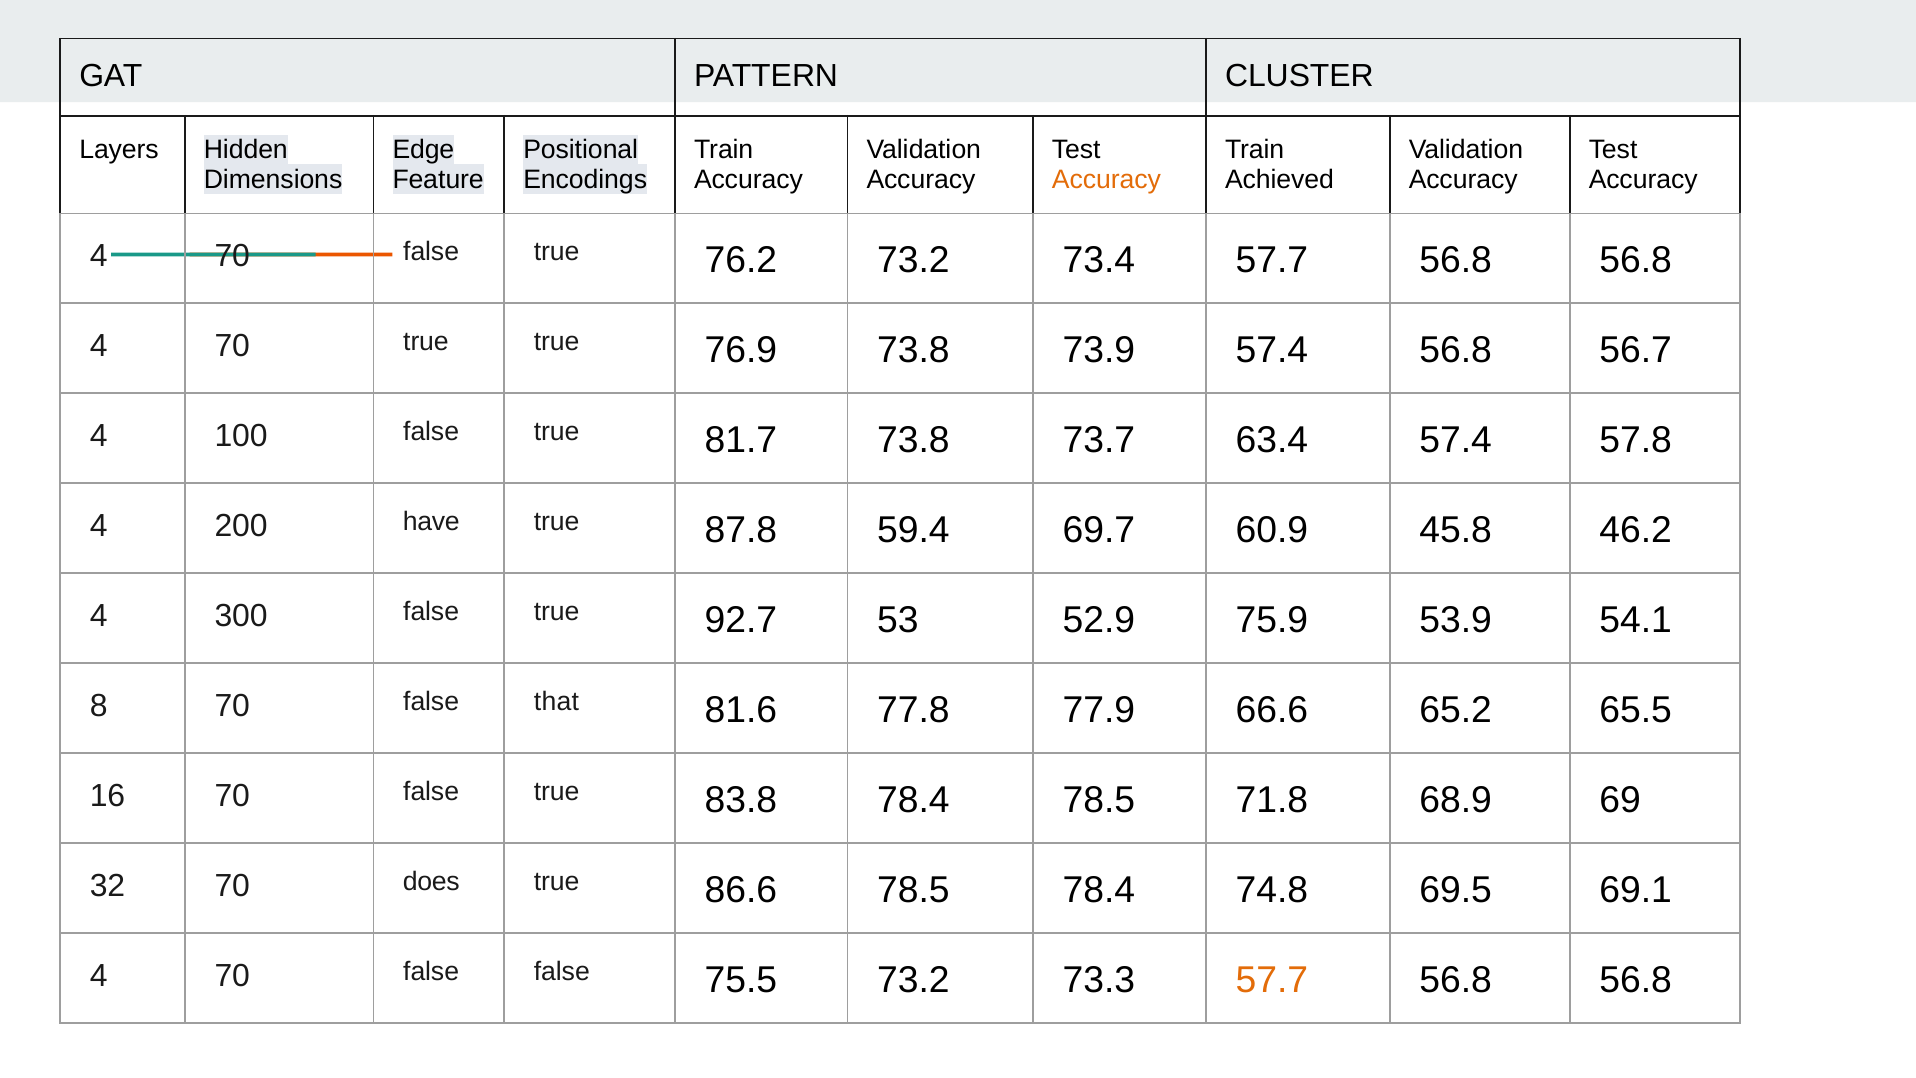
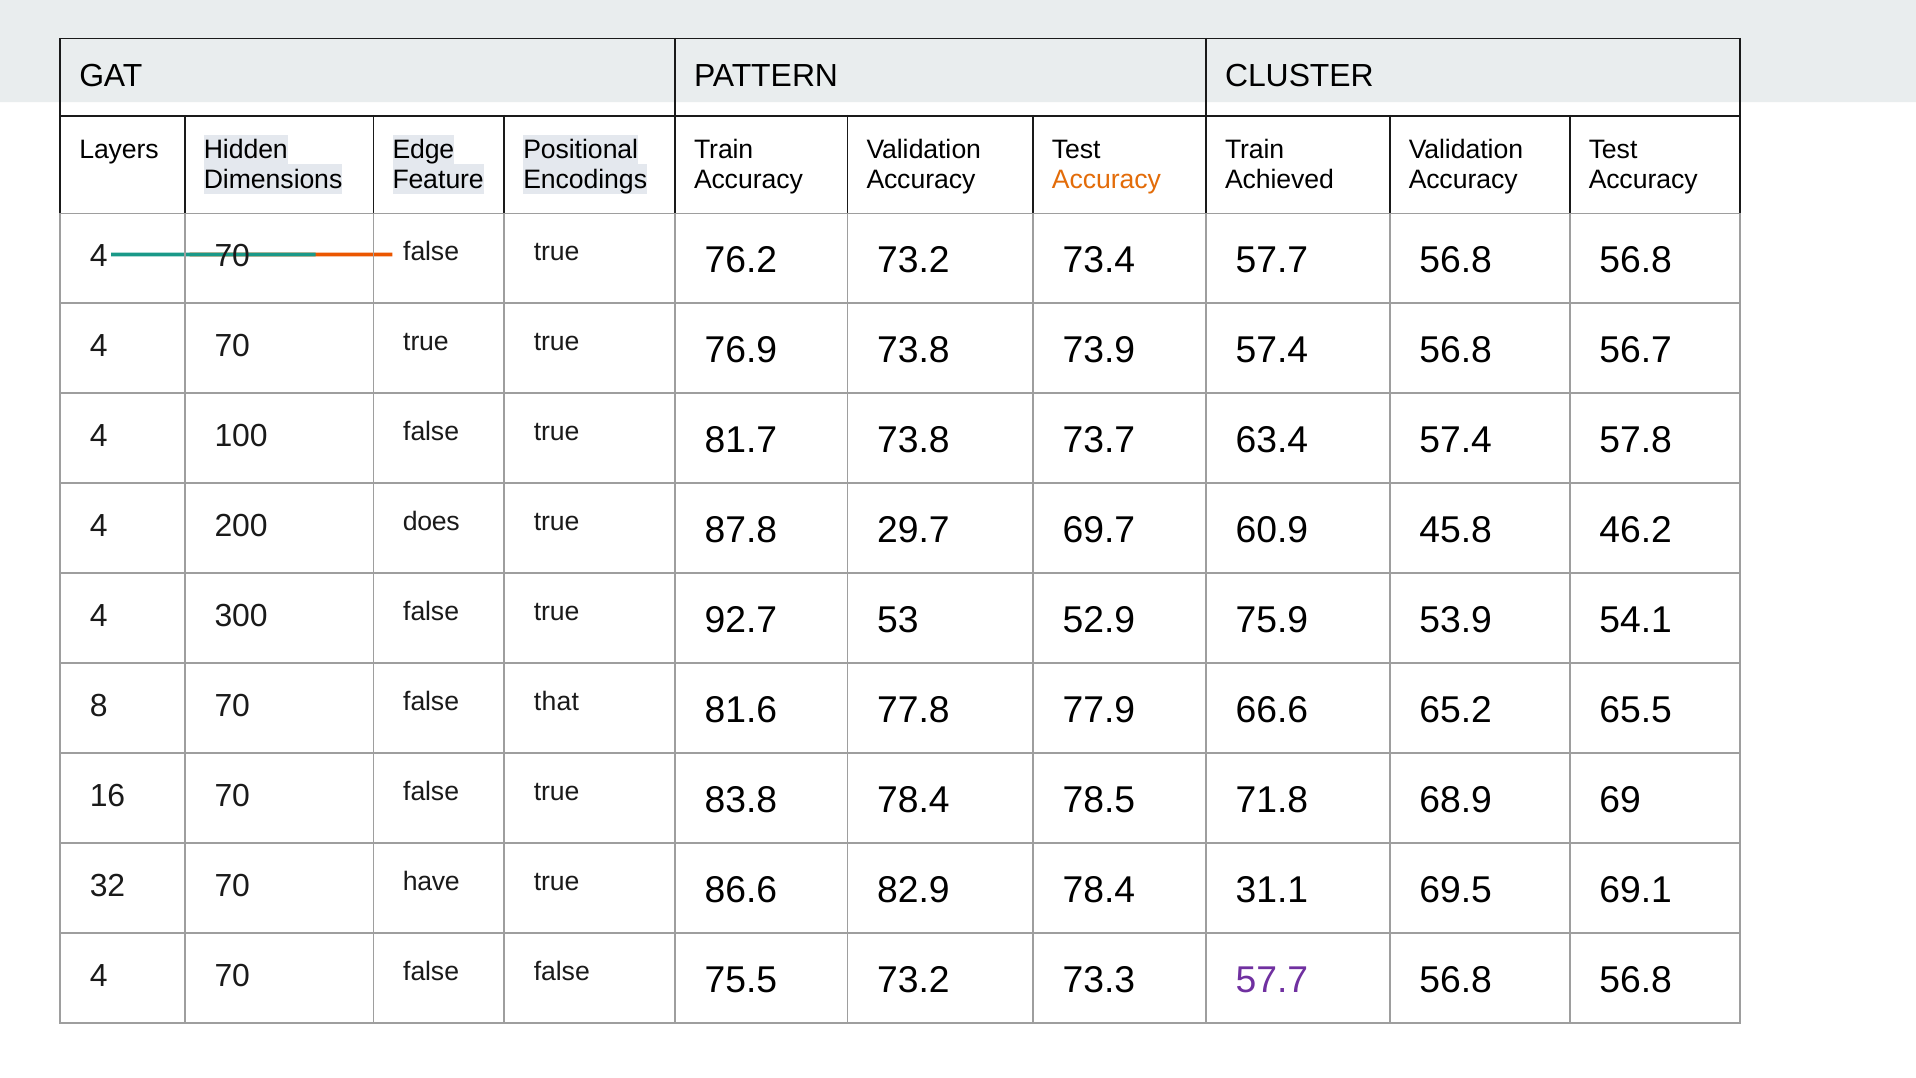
have: have -> does (431, 522)
59.4: 59.4 -> 29.7 (913, 530)
does: does -> have (431, 881)
86.6 78.5: 78.5 -> 82.9 (913, 890)
74.8: 74.8 -> 31.1 (1272, 890)
57.7 colour: orange -> purple (1272, 980)
